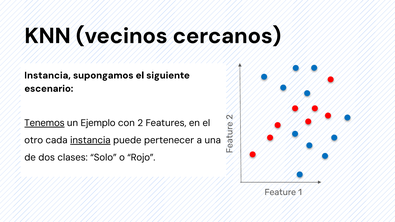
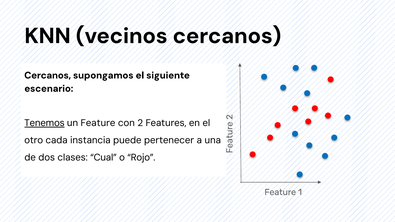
Instancia: Instancia -> Cercanos (48, 75)
un Ejemplo: Ejemplo -> Feature (98, 123)
instancia underline: present -> none (90, 140)
Solo: Solo -> Cual (103, 158)
